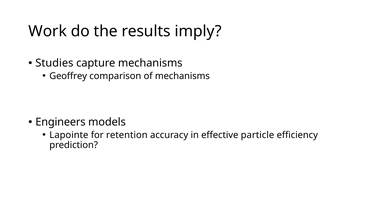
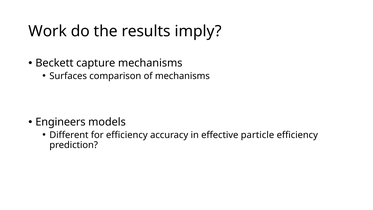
Studies: Studies -> Beckett (54, 63)
Geoffrey: Geoffrey -> Surfaces (68, 76)
Lapointe: Lapointe -> Different (69, 135)
for retention: retention -> efficiency (127, 135)
